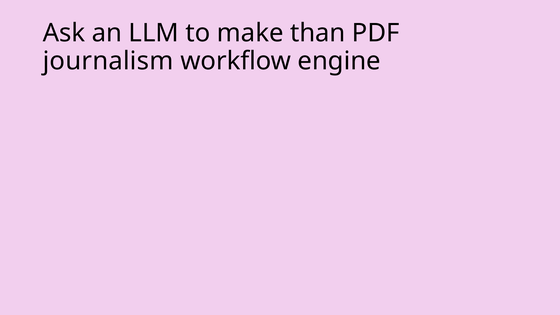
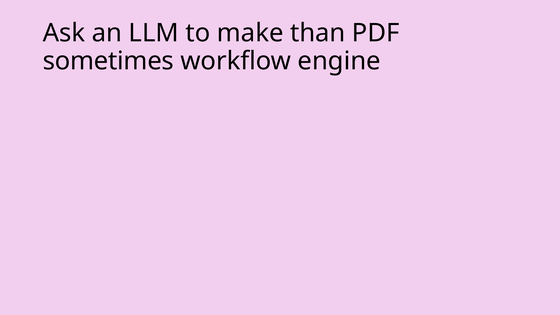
journalism: journalism -> sometimes (108, 61)
